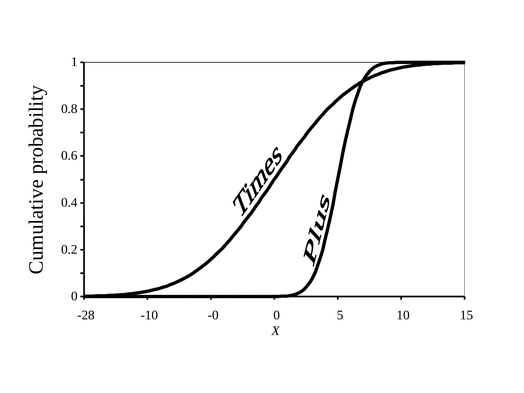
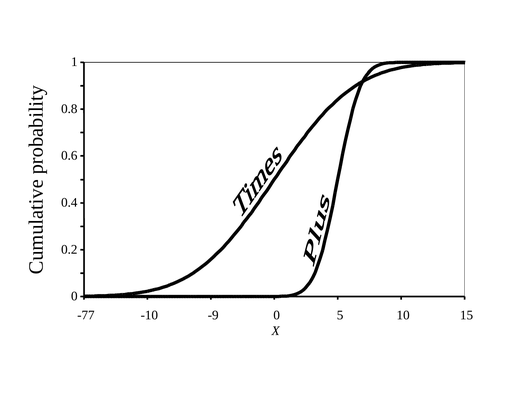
-28: -28 -> -77 (86, 315)
-0: -0 -> -9 (213, 315)
